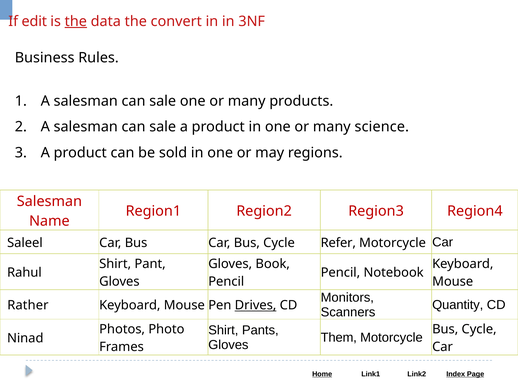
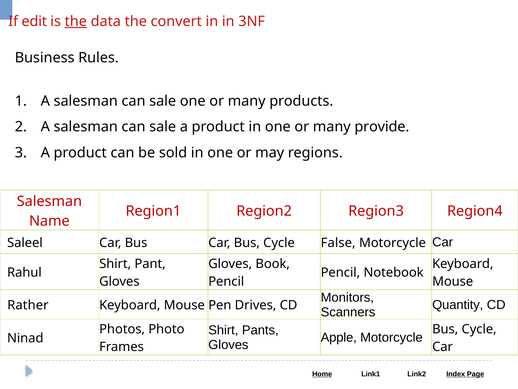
science: science -> provide (382, 127)
Refer: Refer -> False (338, 243)
Drives underline: present -> none (256, 305)
Them: Them -> Apple (339, 337)
